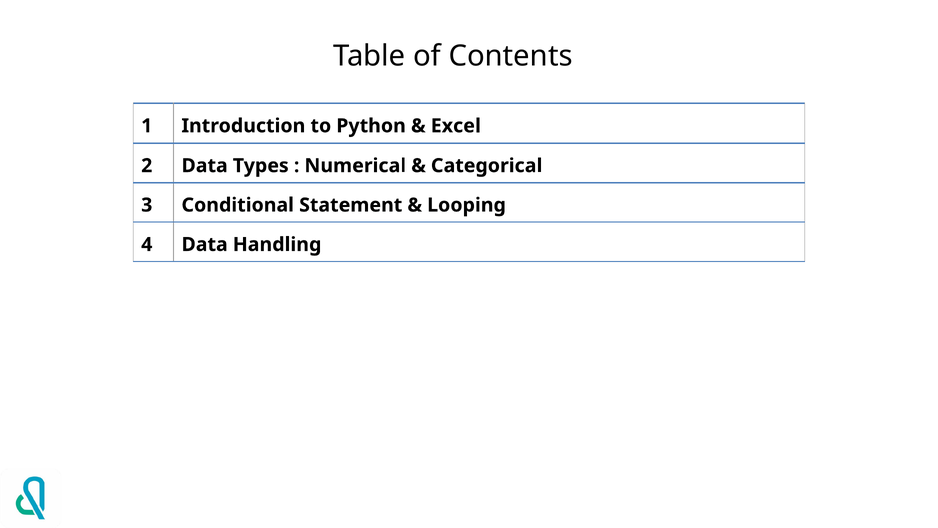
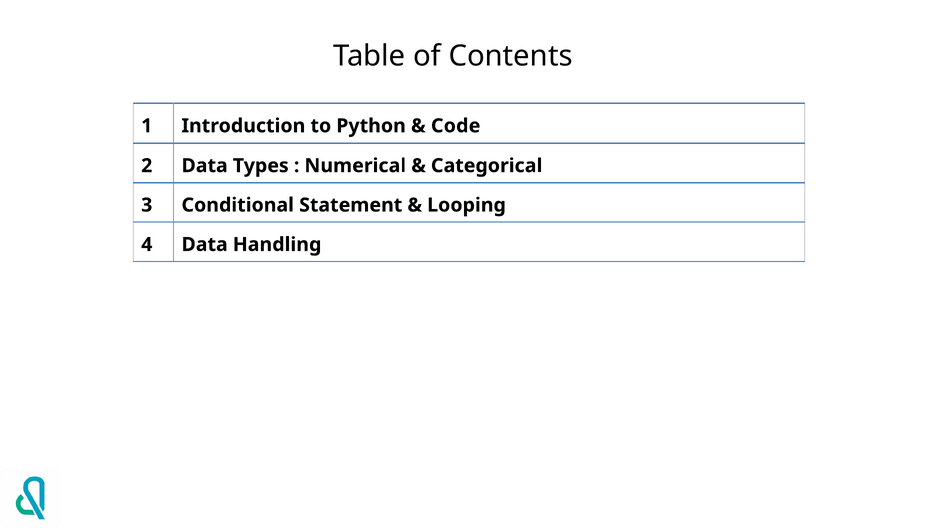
Excel: Excel -> Code (456, 126)
